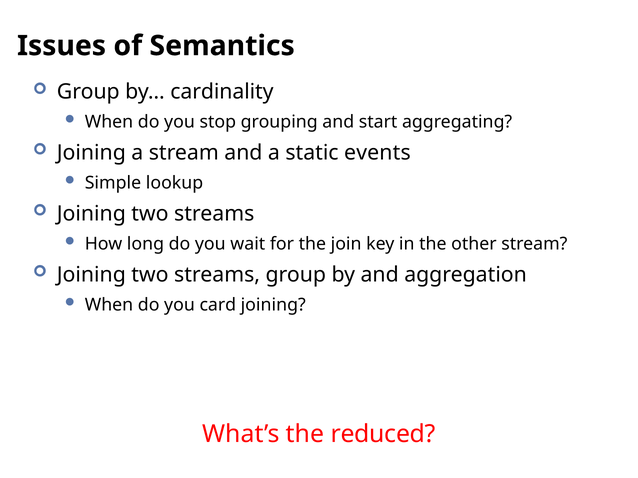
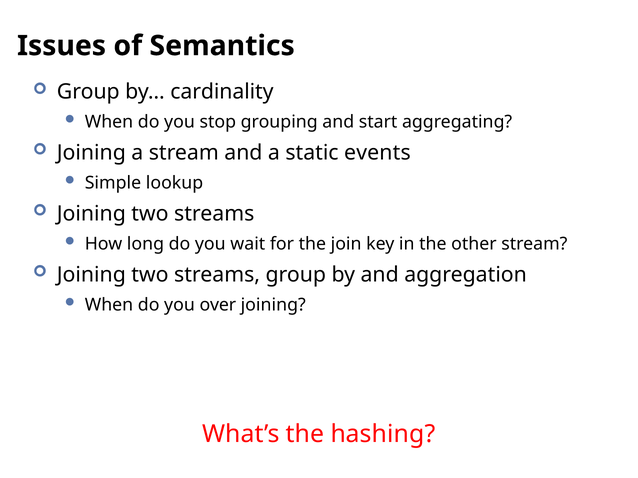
card: card -> over (218, 305)
reduced: reduced -> hashing (383, 434)
